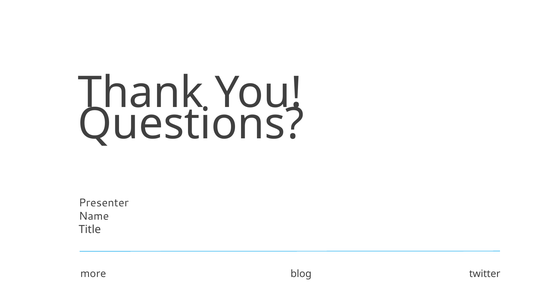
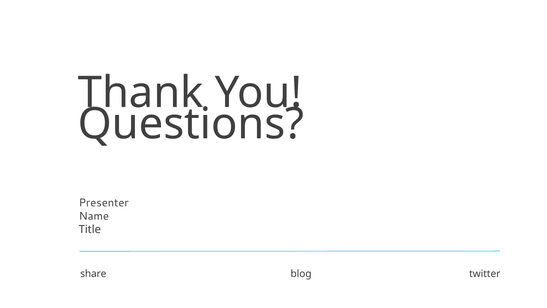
more: more -> share (93, 273)
